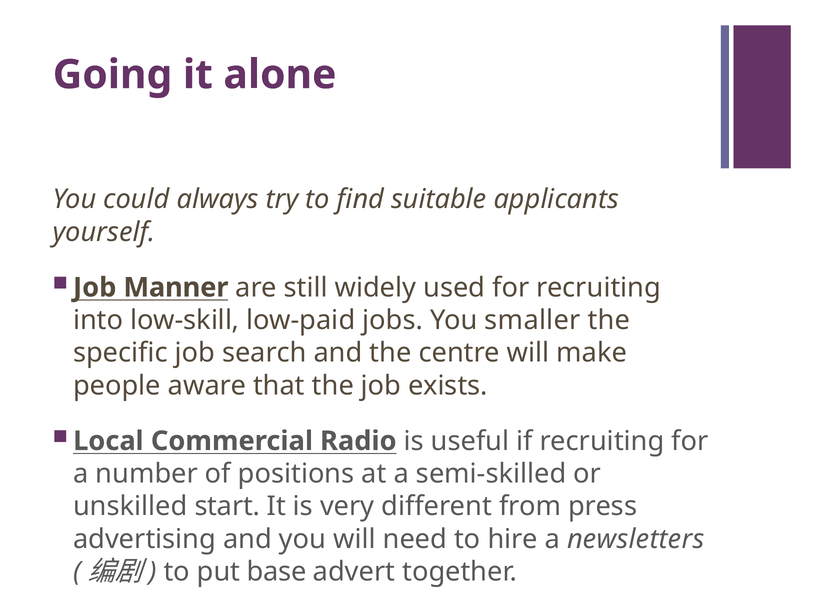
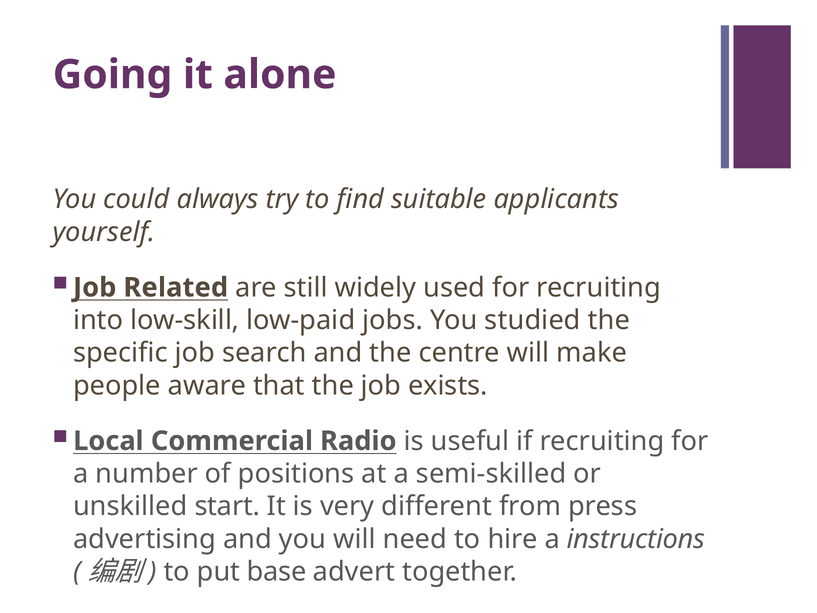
Manner: Manner -> Related (176, 287)
smaller: smaller -> studied (533, 320)
newsletters: newsletters -> instructions (636, 539)
